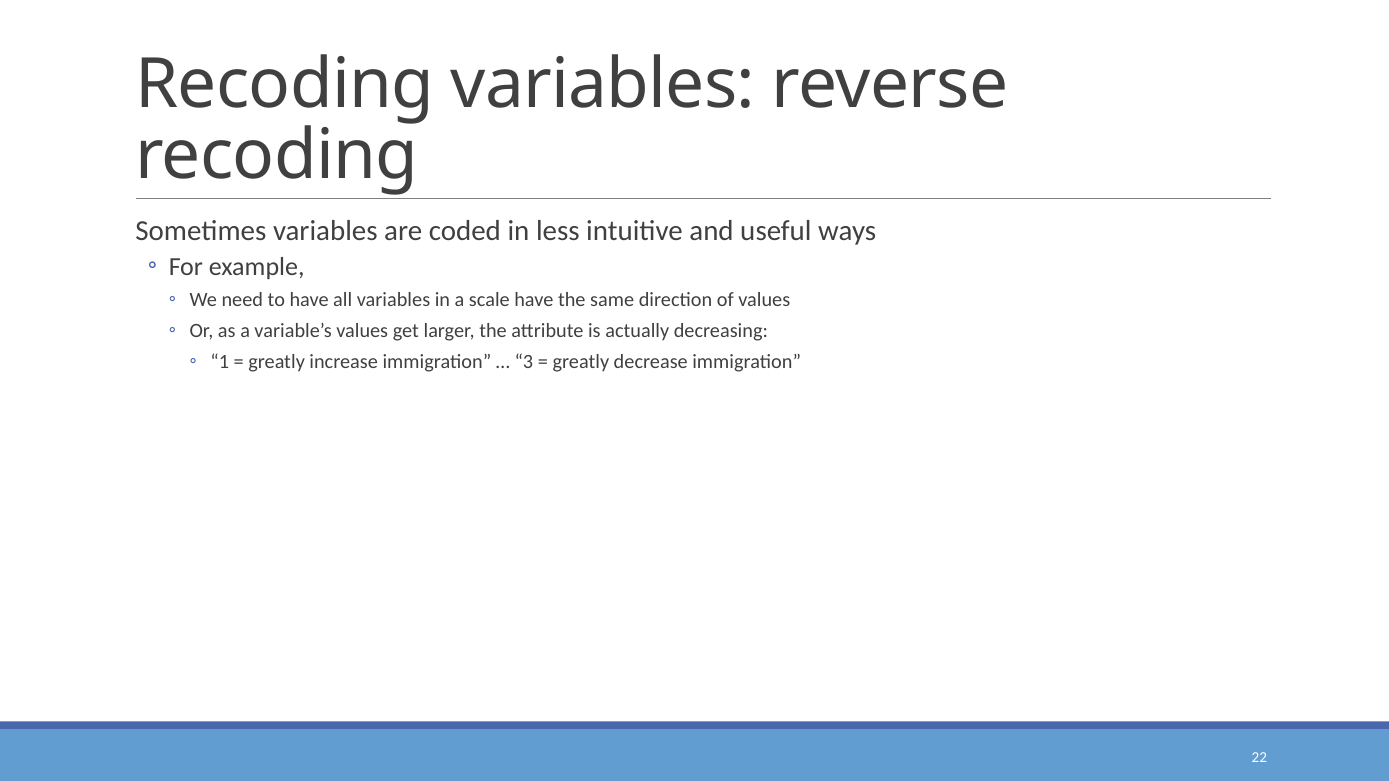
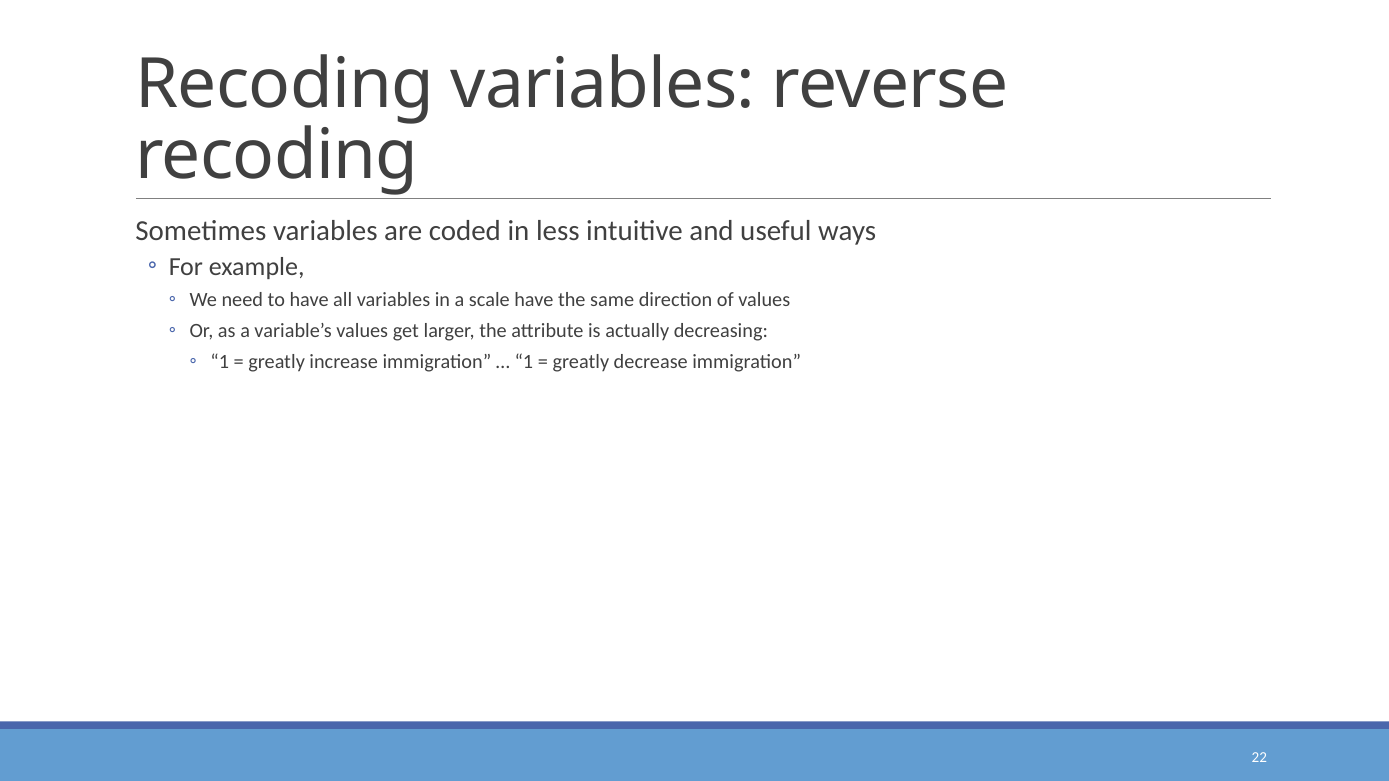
3: 3 -> 1 (524, 362)
